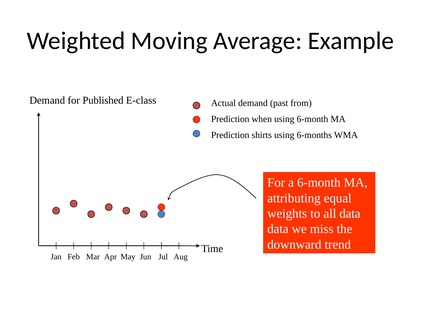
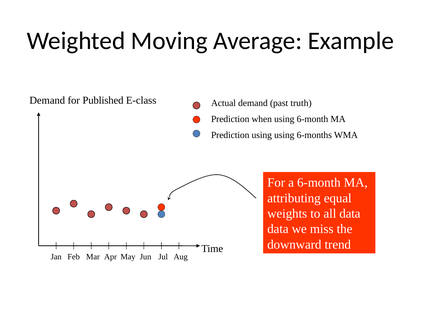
from: from -> truth (301, 103)
Prediction shirts: shirts -> using (262, 135)
